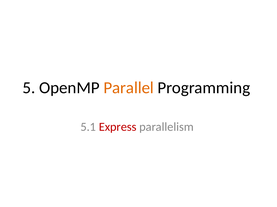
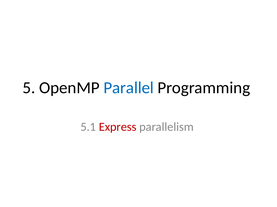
Parallel colour: orange -> blue (129, 88)
